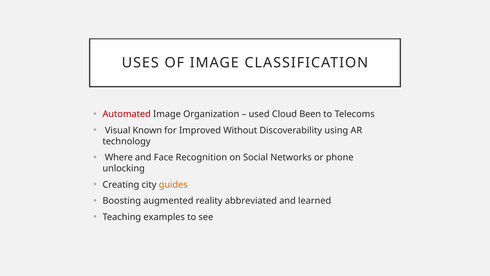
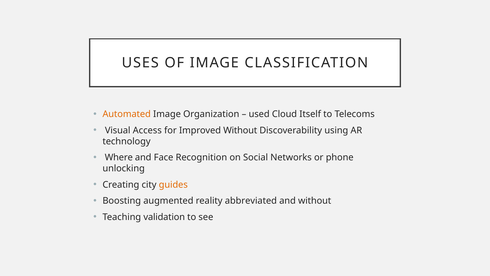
Automated colour: red -> orange (127, 114)
Been: Been -> Itself (310, 114)
Known: Known -> Access (147, 130)
and learned: learned -> without (315, 201)
examples: examples -> validation (164, 217)
